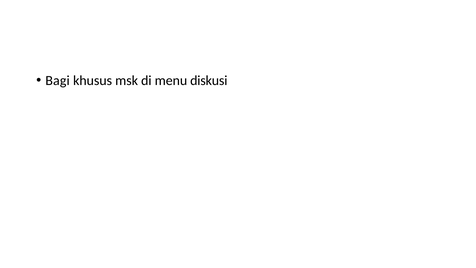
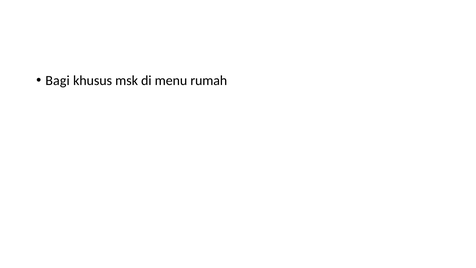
diskusi: diskusi -> rumah (209, 80)
